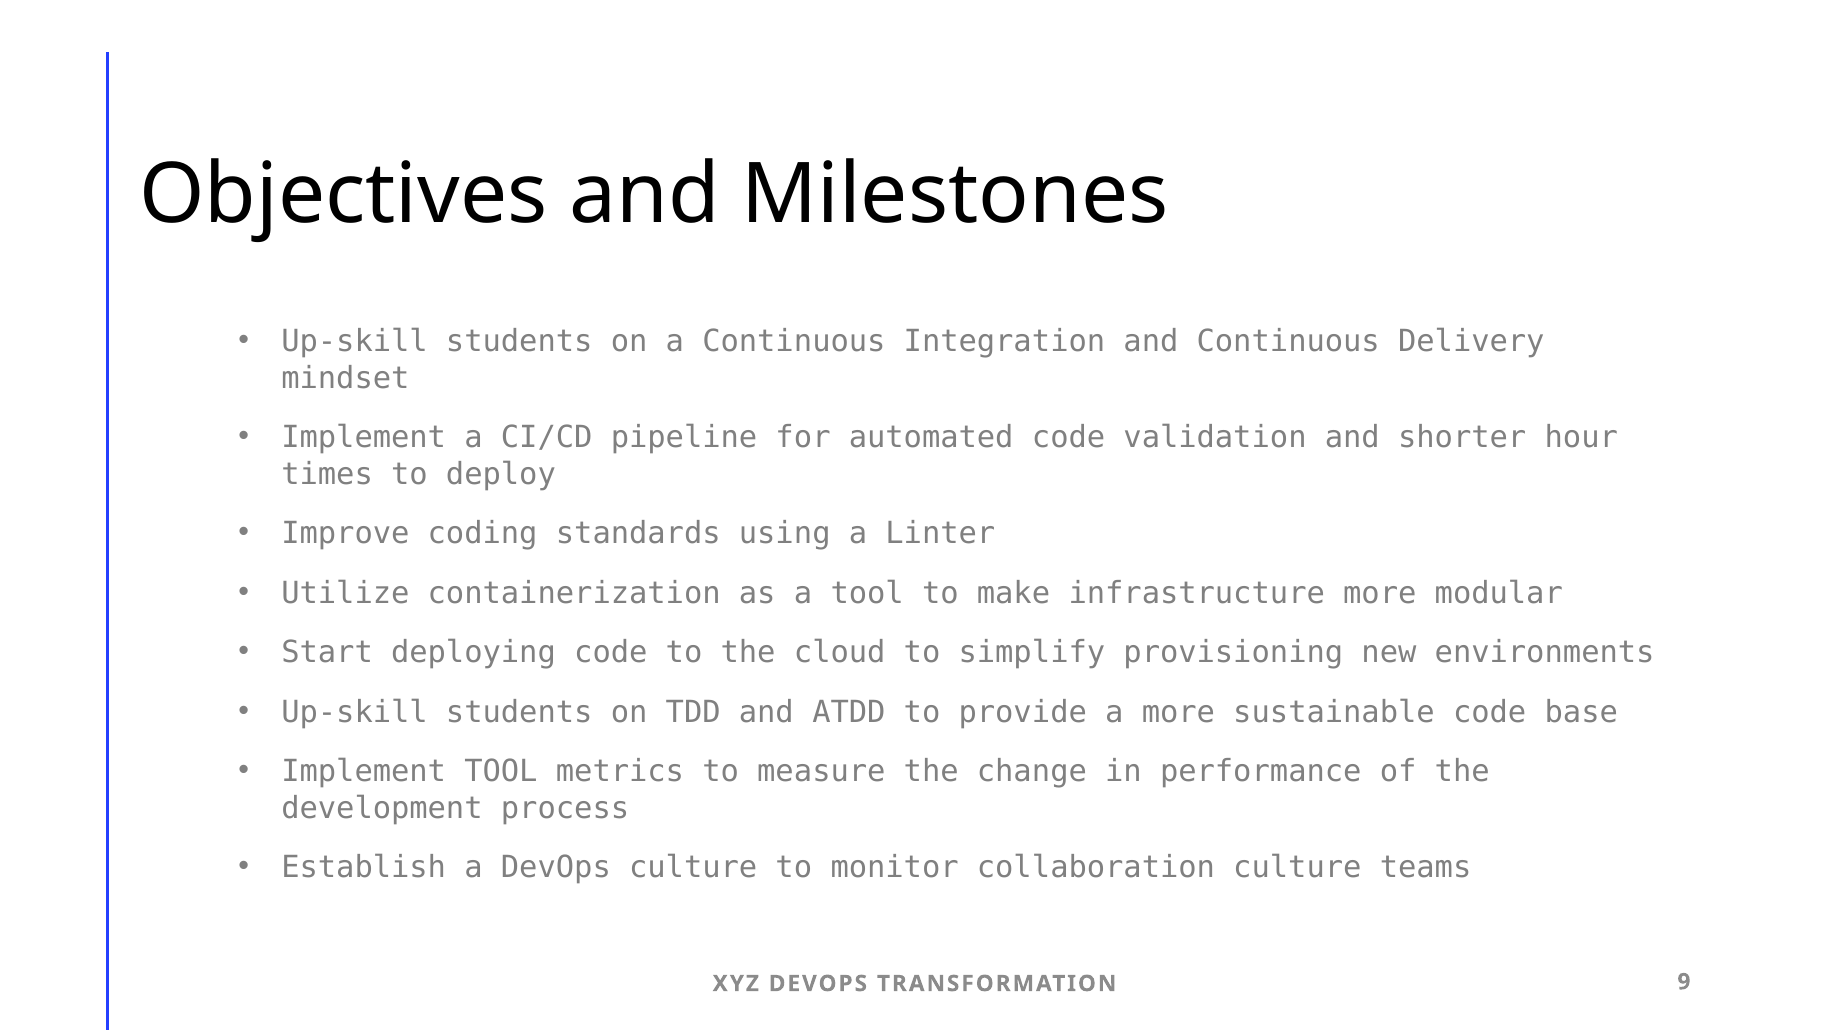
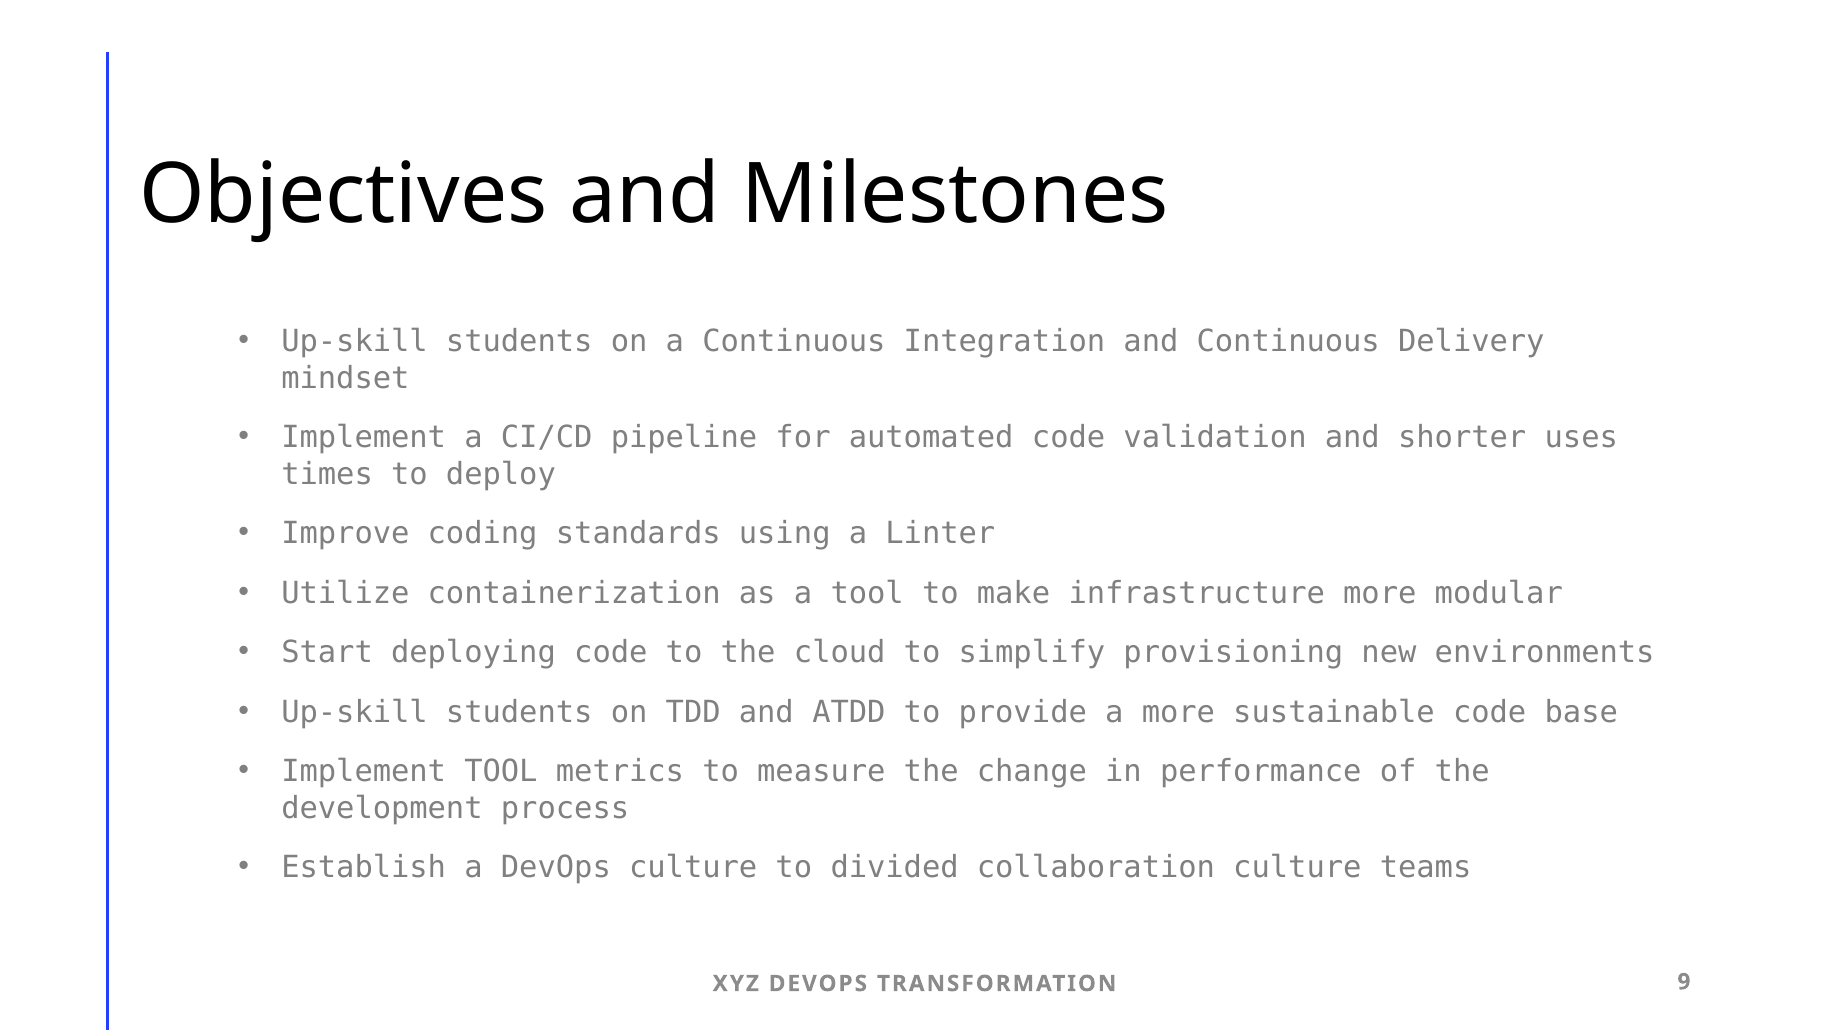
hour: hour -> uses (1581, 437)
monitor: monitor -> divided (895, 867)
